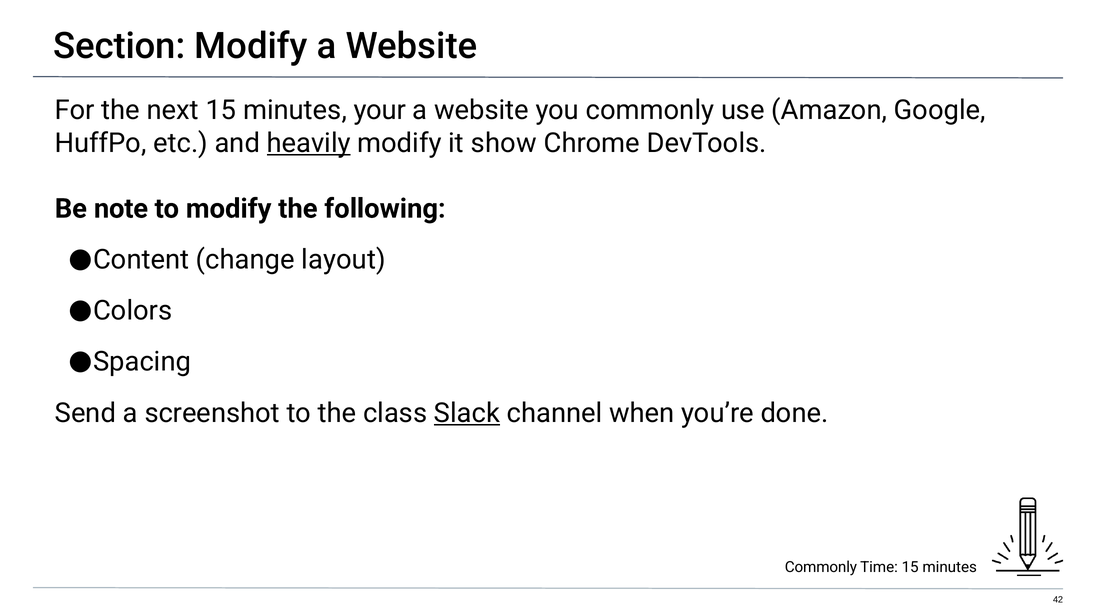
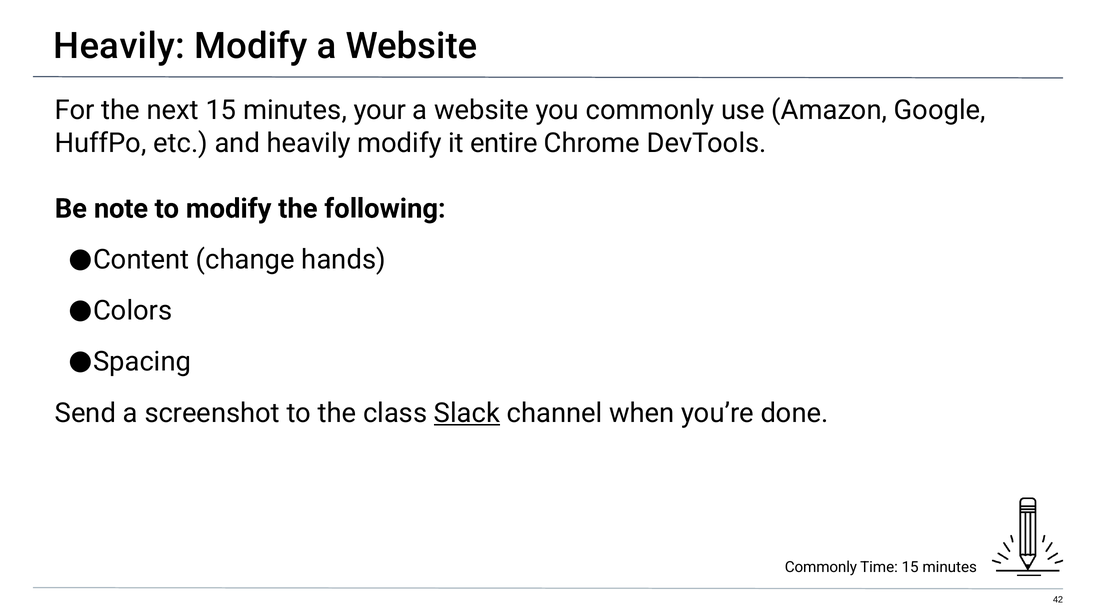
Section: Section -> Heavily (119, 46)
heavily underline: present -> none (309, 143)
show: show -> entire (504, 143)
layout: layout -> hands (344, 260)
